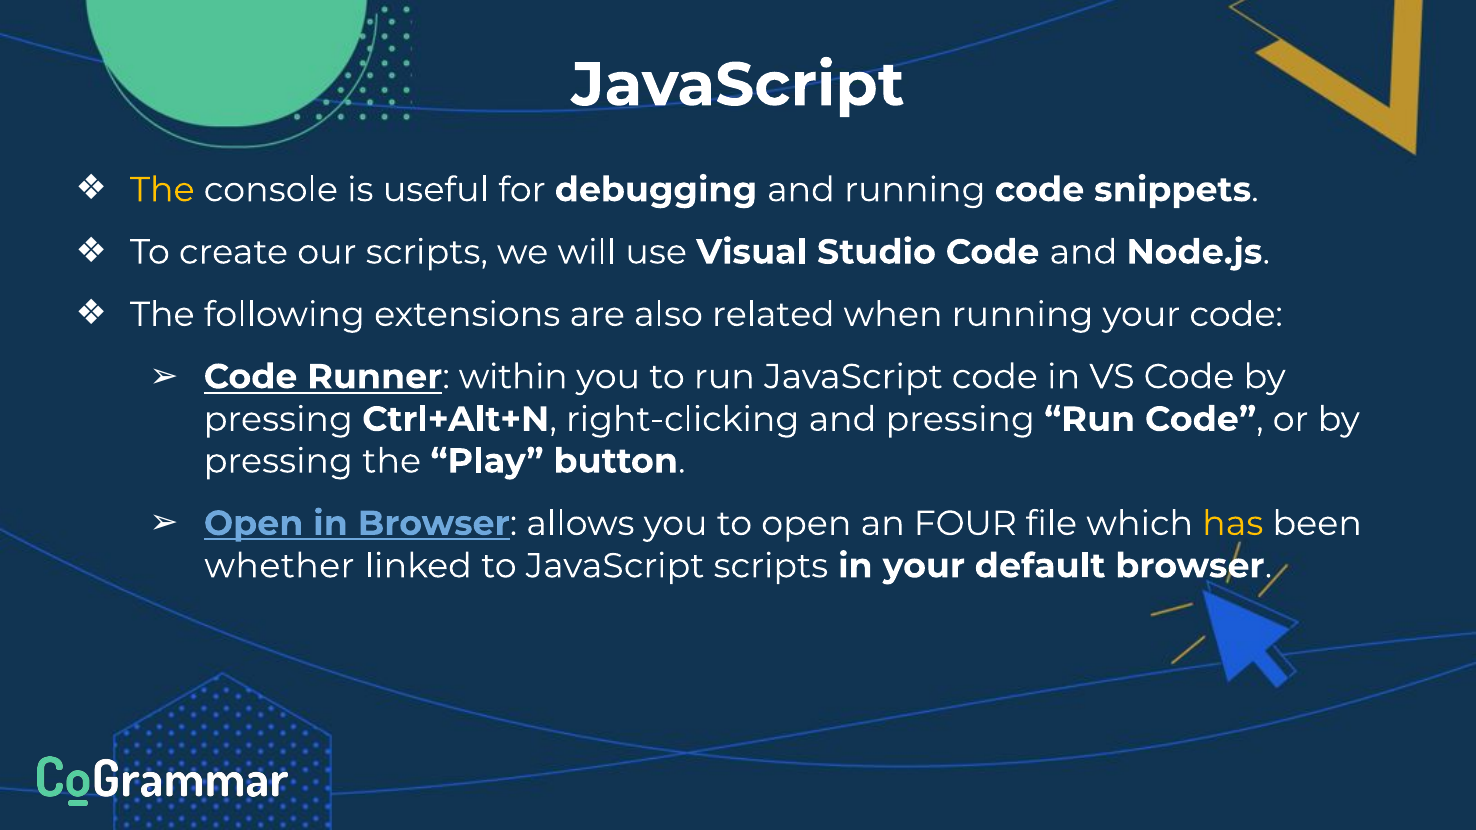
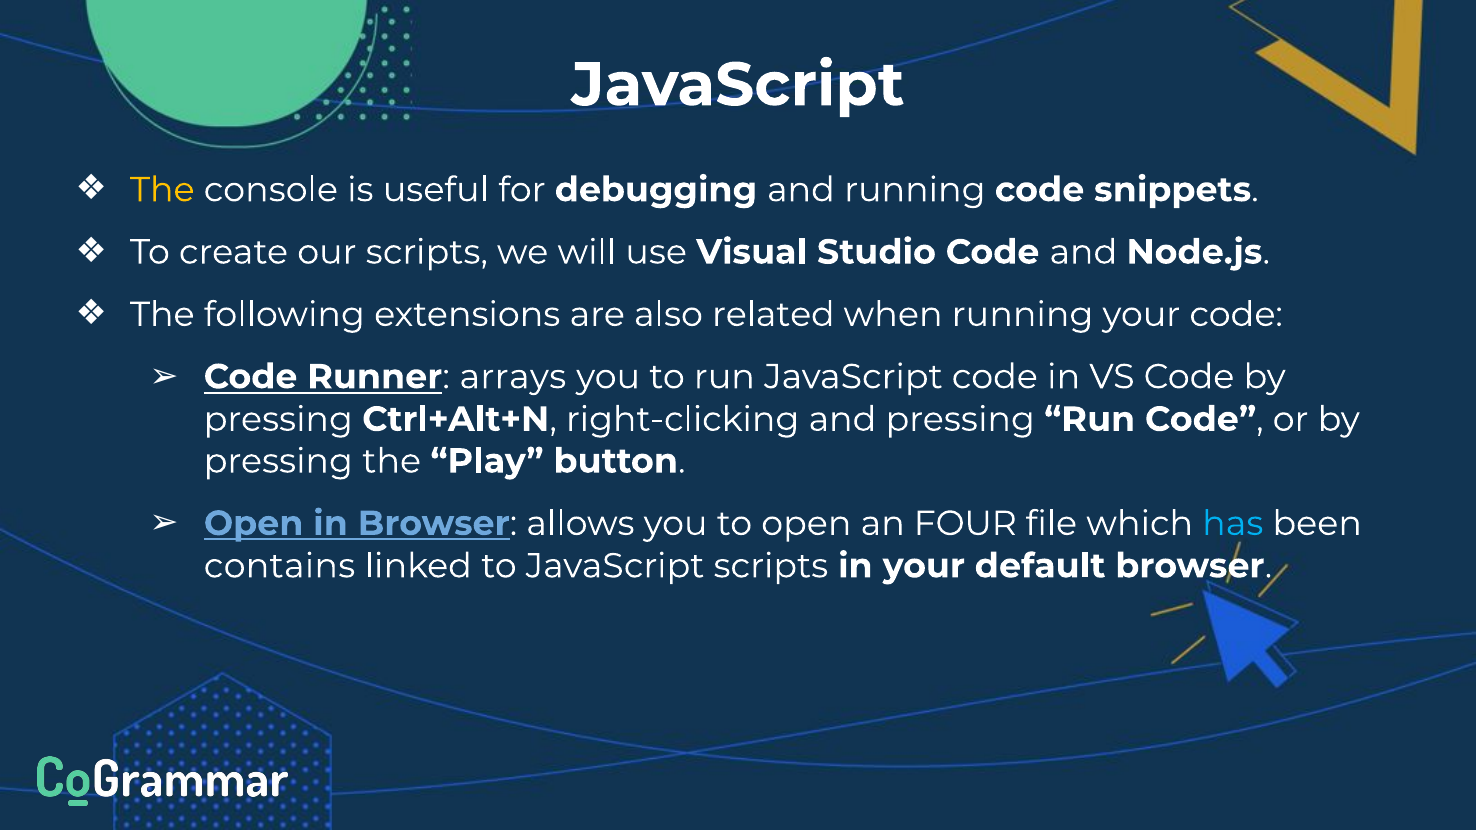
within: within -> arrays (513, 377)
has colour: yellow -> light blue (1233, 524)
whether: whether -> contains (280, 566)
